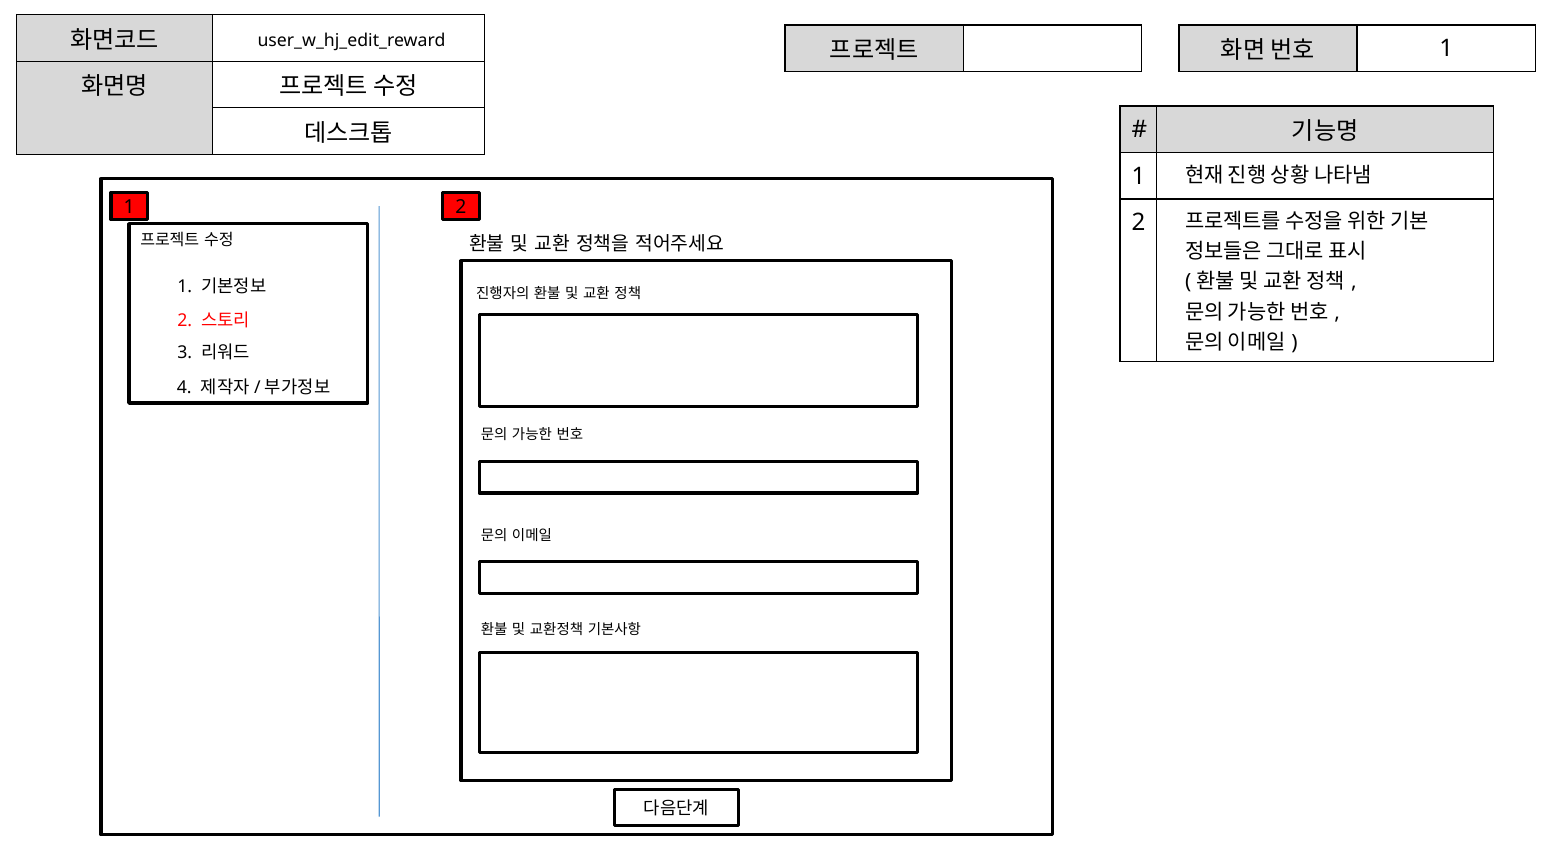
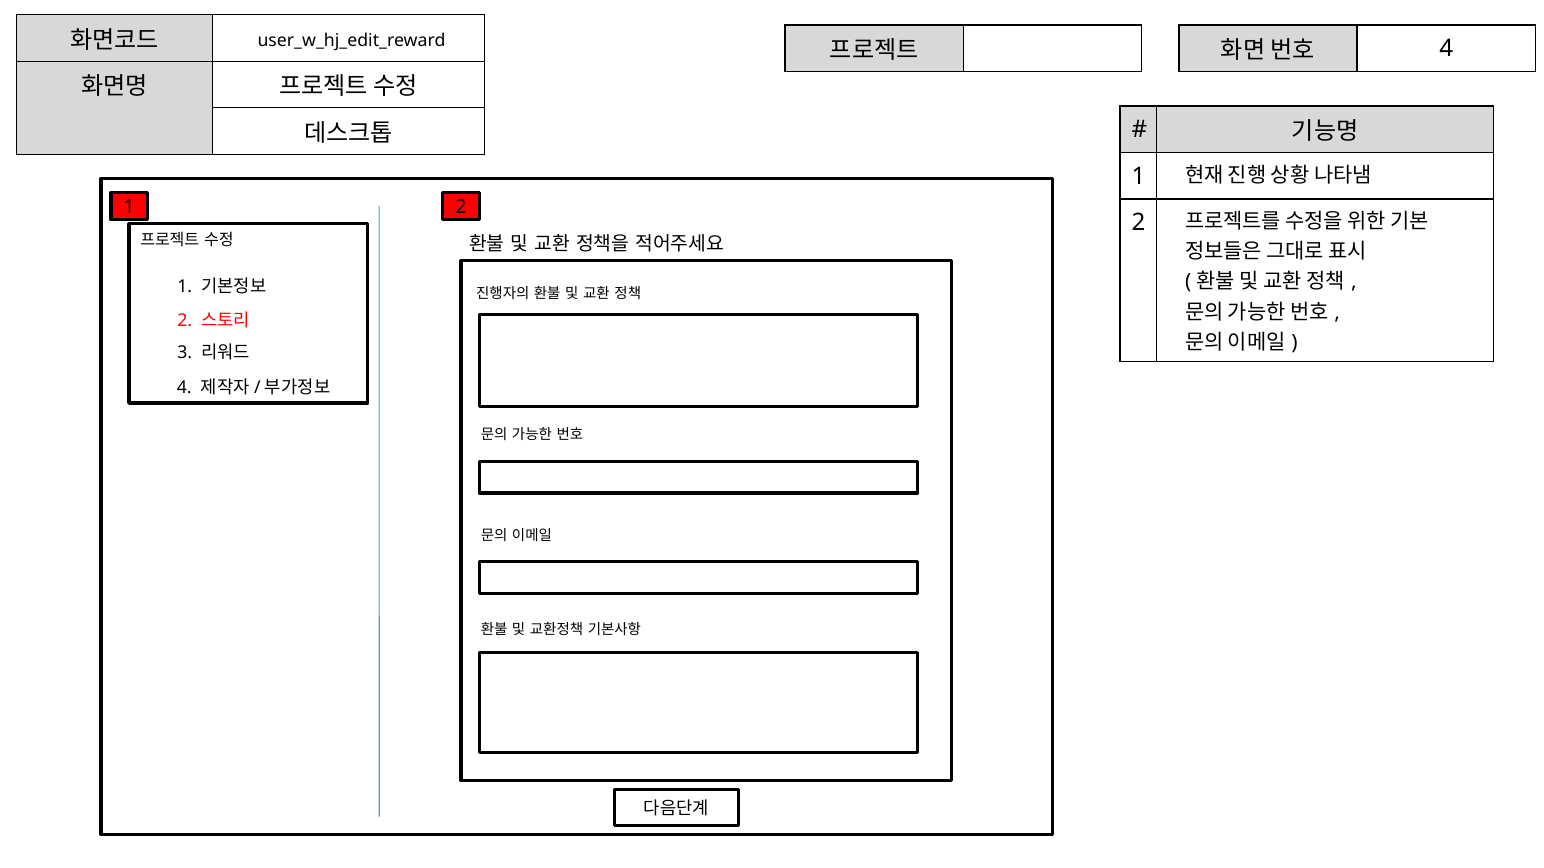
1: 1 -> 4 (1446, 49)
